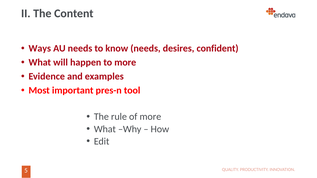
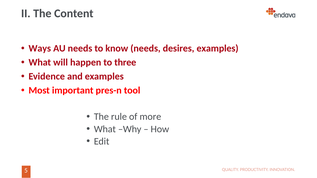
desires confident: confident -> examples (218, 49)
to more: more -> three (125, 63)
